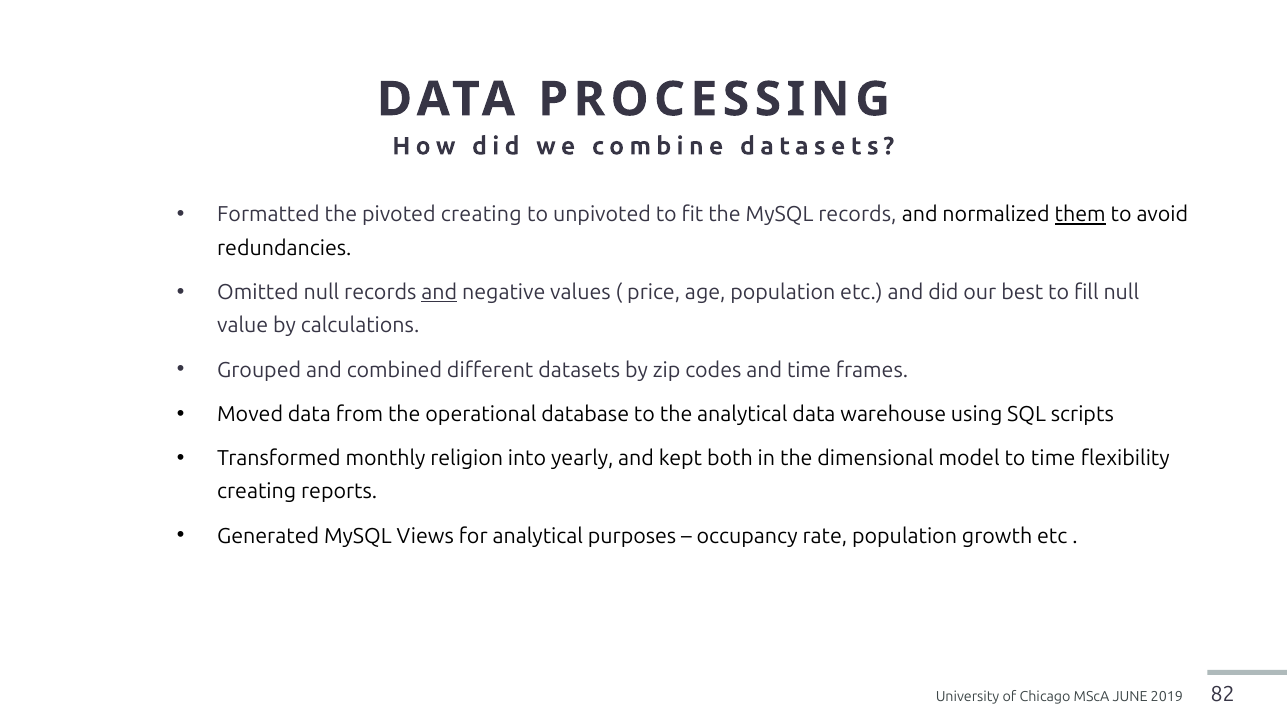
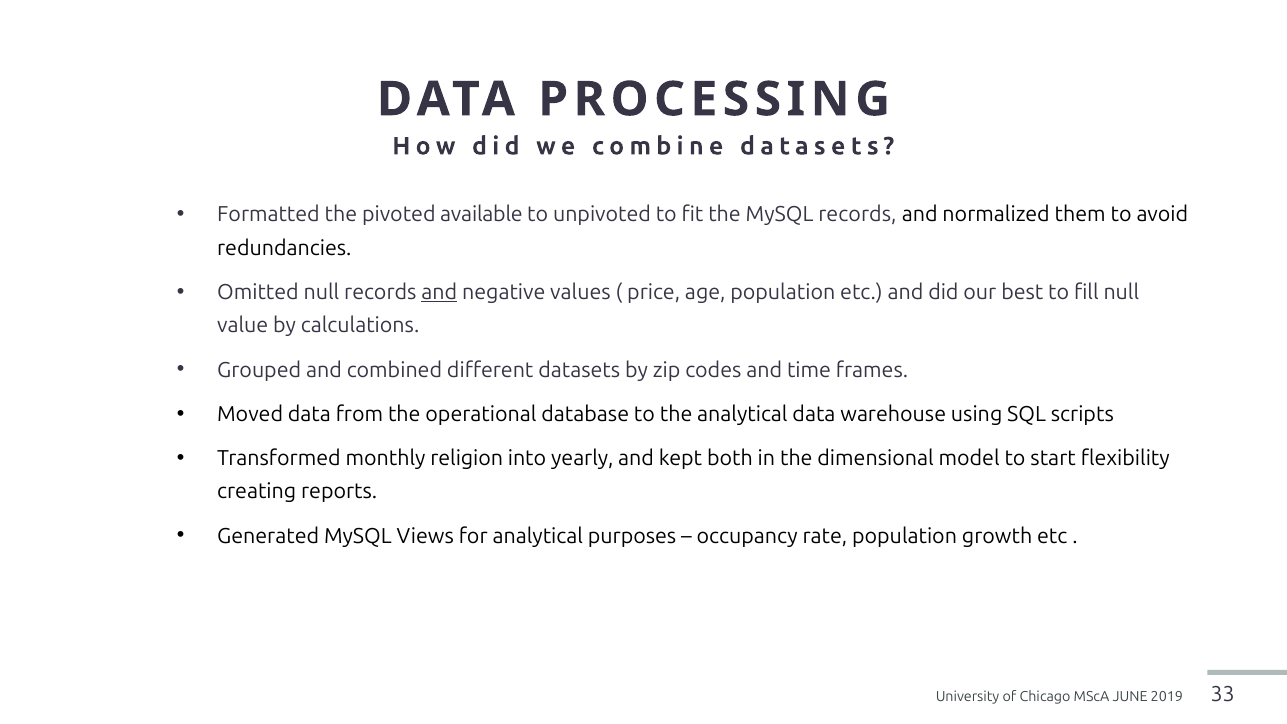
pivoted creating: creating -> available (481, 215)
them underline: present -> none (1080, 215)
to time: time -> start (1053, 458)
82: 82 -> 33 (1223, 694)
